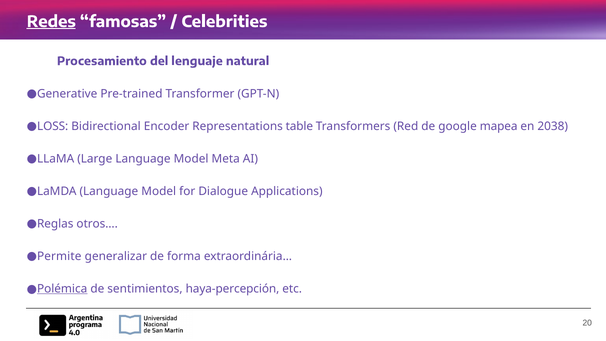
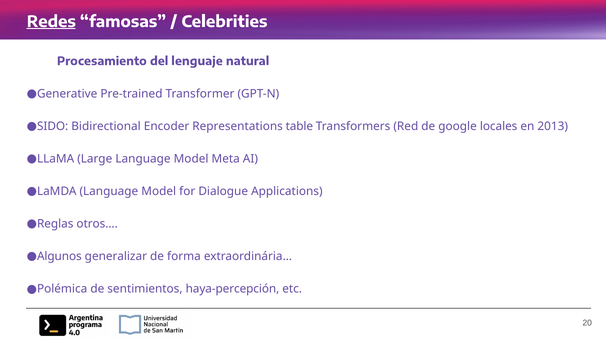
LOSS: LOSS -> SIDO (53, 126)
mapea: mapea -> locales (499, 126)
2038: 2038 -> 2013 (553, 126)
Permite: Permite -> Algunos (59, 256)
Polémica underline: present -> none (62, 289)
